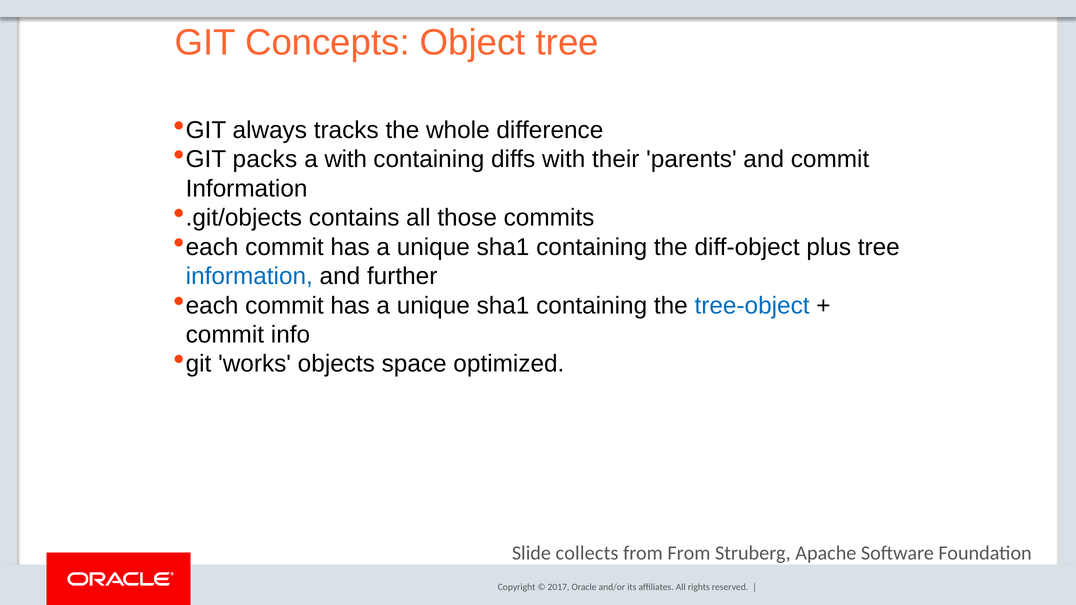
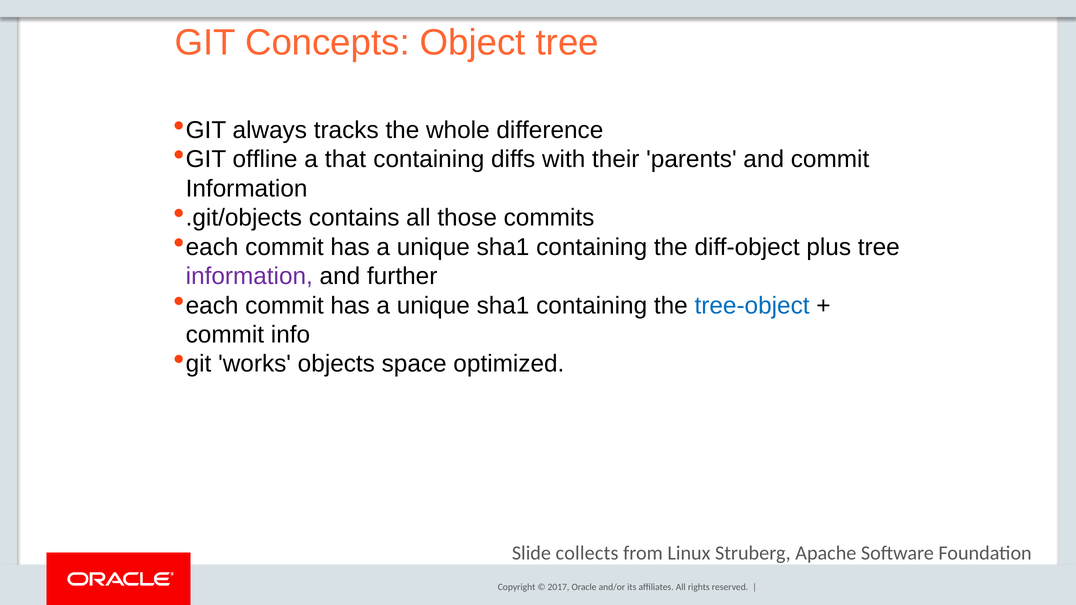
packs: packs -> offline (265, 160)
a with: with -> that (345, 160)
information colour: blue -> purple (249, 276)
from From: From -> Linux (689, 553)
